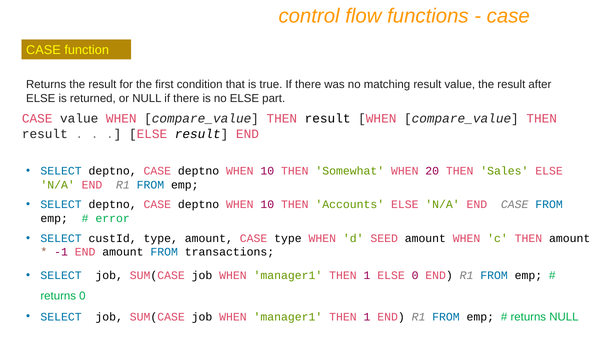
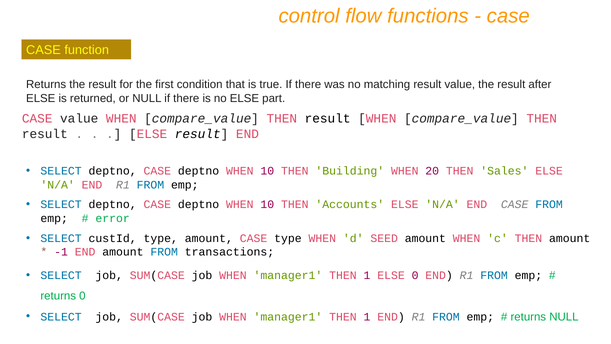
Somewhat: Somewhat -> Building (350, 171)
